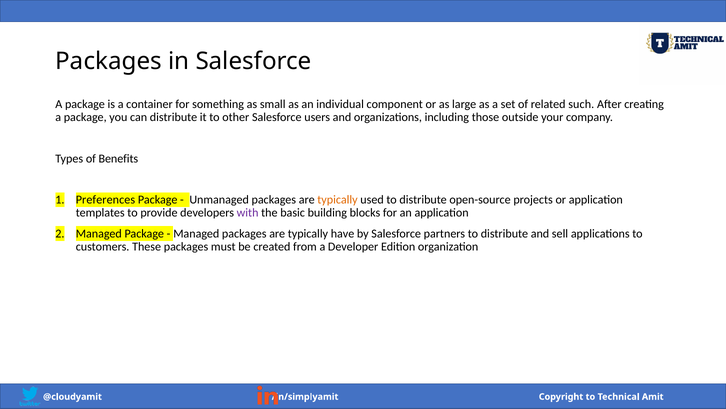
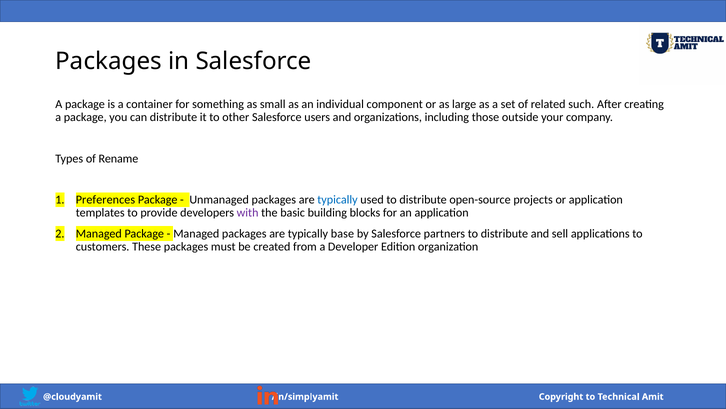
Benefits: Benefits -> Rename (118, 158)
typically colour: orange -> blue (338, 200)
have: have -> base (342, 233)
